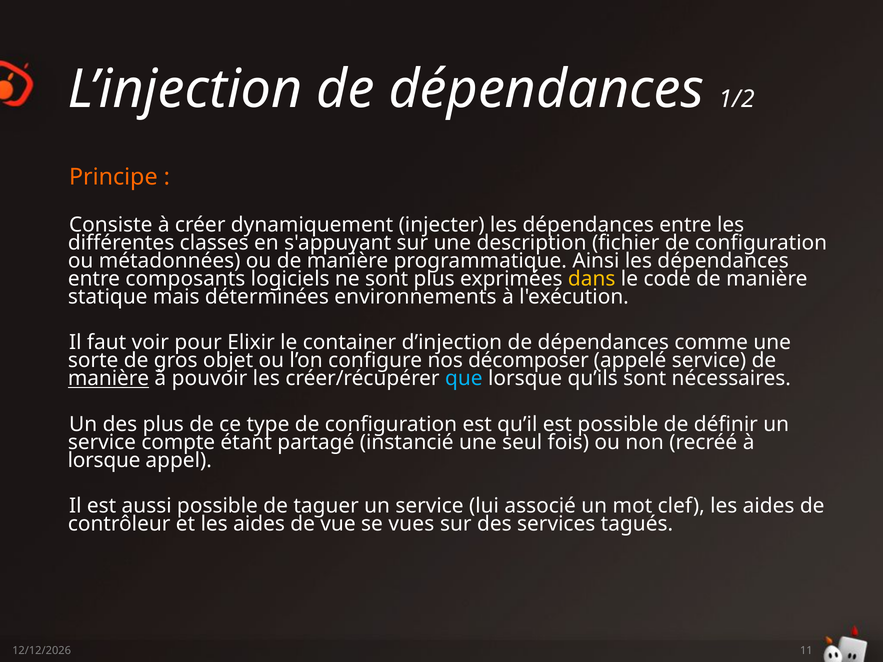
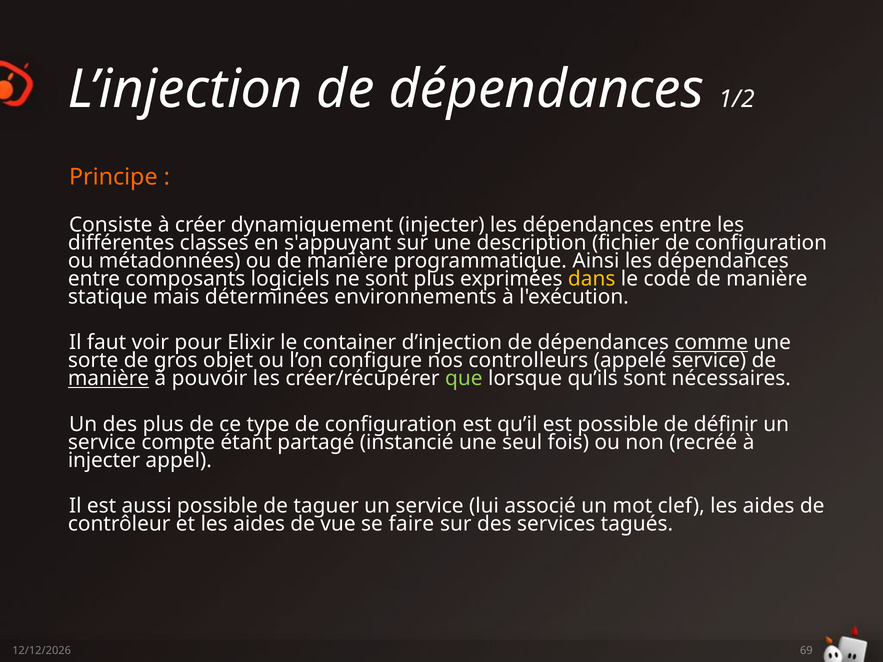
comme underline: none -> present (711, 343)
décomposer: décomposer -> controlleurs (528, 361)
que colour: light blue -> light green (464, 379)
lorsque: lorsque -> injecter (104, 460)
vues: vues -> faire (411, 524)
11: 11 -> 69 (806, 651)
